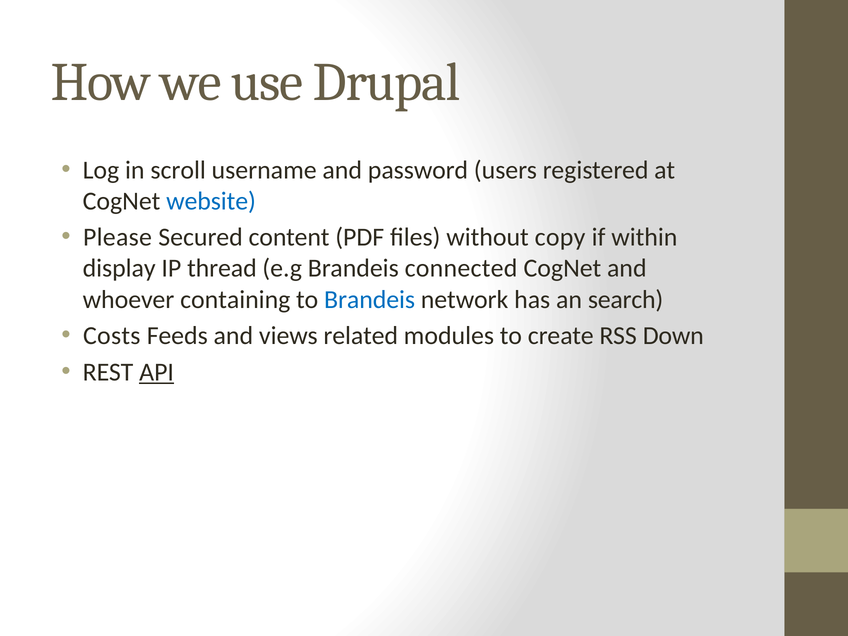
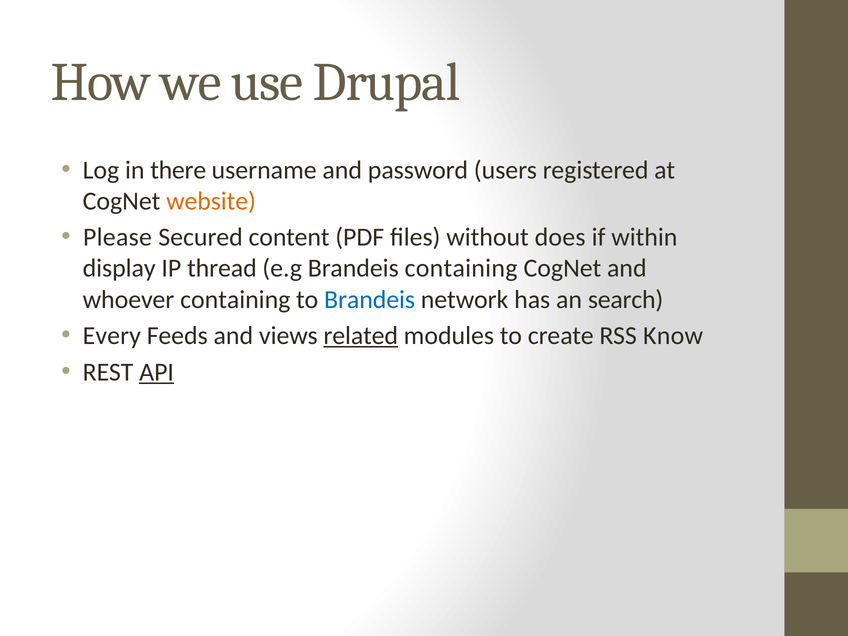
scroll: scroll -> there (178, 170)
website colour: blue -> orange (211, 201)
copy: copy -> does (560, 237)
Brandeis connected: connected -> containing (461, 268)
Costs: Costs -> Every (112, 336)
related underline: none -> present (361, 336)
Down: Down -> Know (673, 336)
